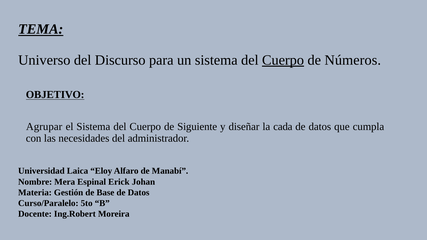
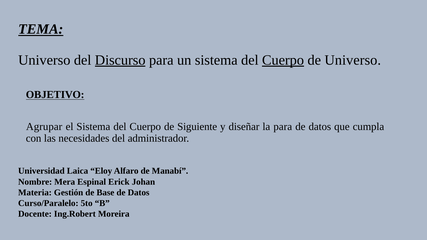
Discurso underline: none -> present (120, 60)
de Números: Números -> Universo (353, 60)
la cada: cada -> para (283, 127)
